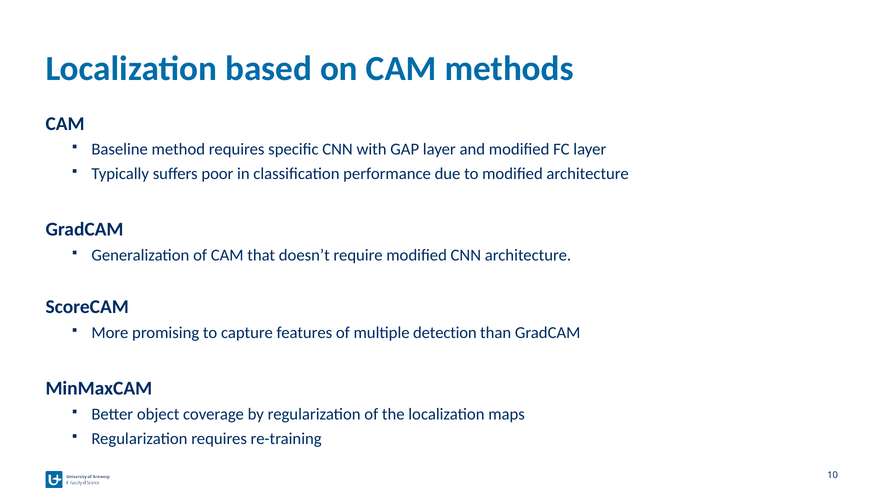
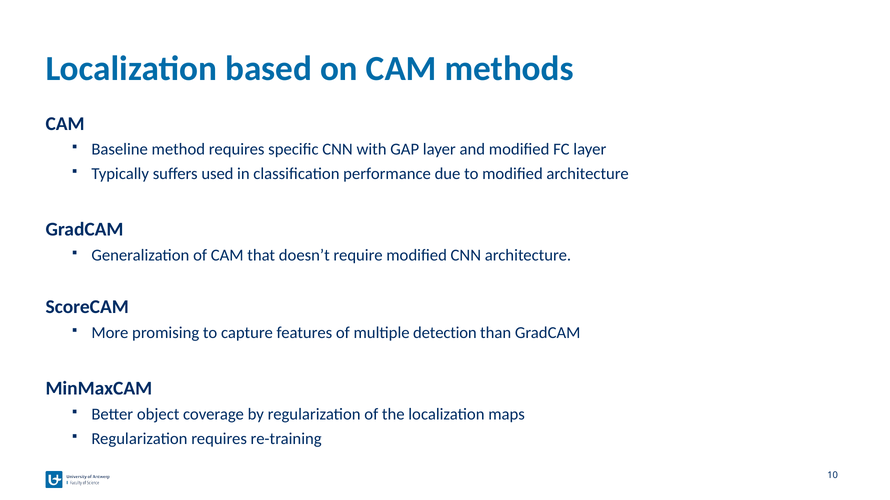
poor: poor -> used (217, 174)
